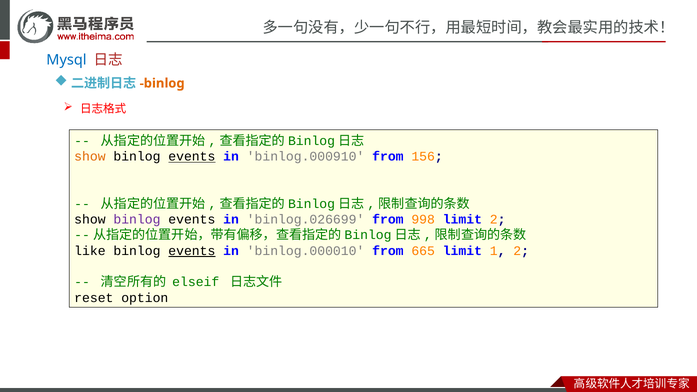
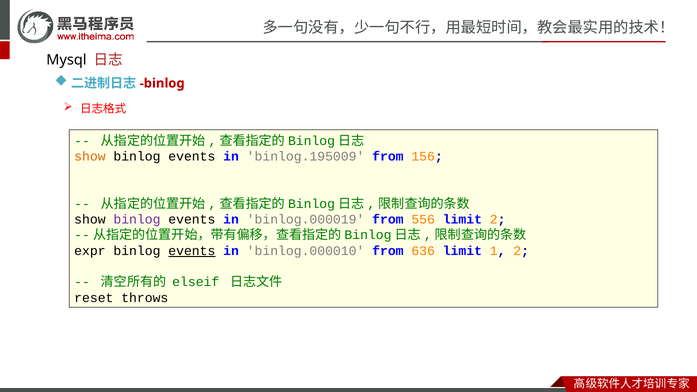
Mysql colour: blue -> black (66, 60)
binlog colour: orange -> red (162, 83)
events underline: present -> none (192, 157)
binlog.000910: binlog.000910 -> binlog.195009 (306, 157)
binlog.026699: binlog.026699 -> binlog.000019 (306, 219)
998: 998 -> 556 (423, 219)
like: like -> expr (90, 251)
665: 665 -> 636 (423, 251)
option: option -> throws (145, 298)
